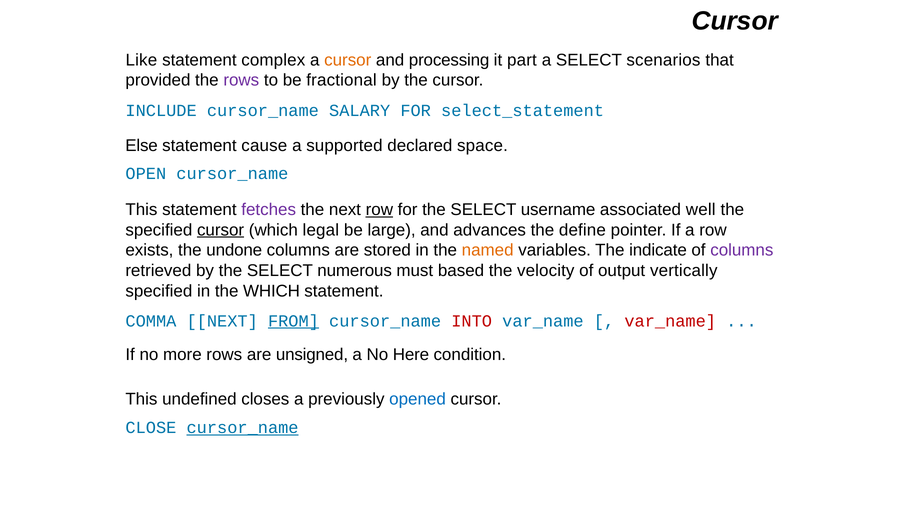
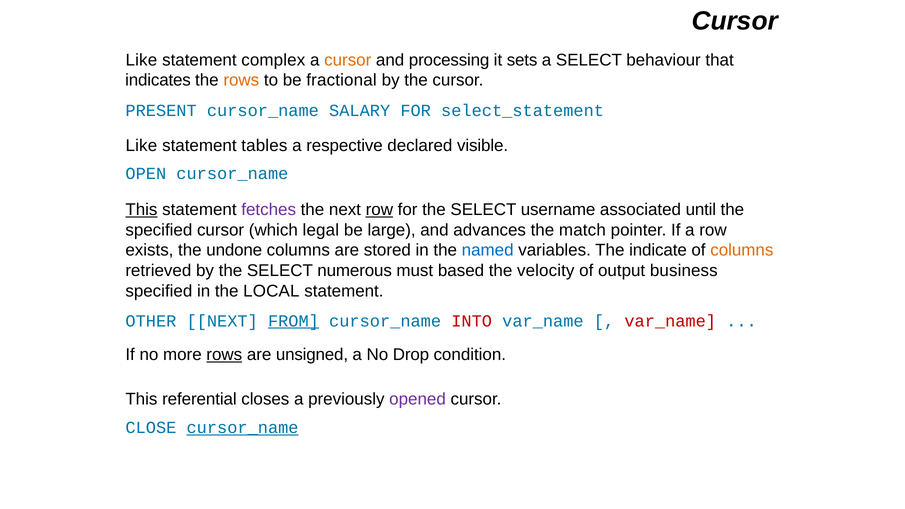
part: part -> sets (522, 60)
scenarios: scenarios -> behaviour (664, 60)
provided: provided -> indicates (158, 80)
rows colour: purple -> orange (241, 80)
INCLUDE: INCLUDE -> PRESENT (161, 111)
Else: Else -> Like (141, 146)
cause: cause -> tables (264, 146)
supported: supported -> respective (345, 146)
space: space -> visible (483, 146)
This underline: none -> present (141, 210)
well: well -> until (701, 210)
cursor underline: present -> none (221, 230)
define: define -> match (582, 230)
named colour: orange -> blue (488, 250)
columns colour: purple -> orange (742, 250)
vertically: vertically -> business (684, 271)
the WHICH: WHICH -> LOCAL (271, 291)
COMMA: COMMA -> OTHER (151, 321)
rows underline: none -> present (224, 355)
Here: Here -> Drop (411, 355)
undefined: undefined -> referential (199, 399)
opened colour: blue -> purple (418, 399)
